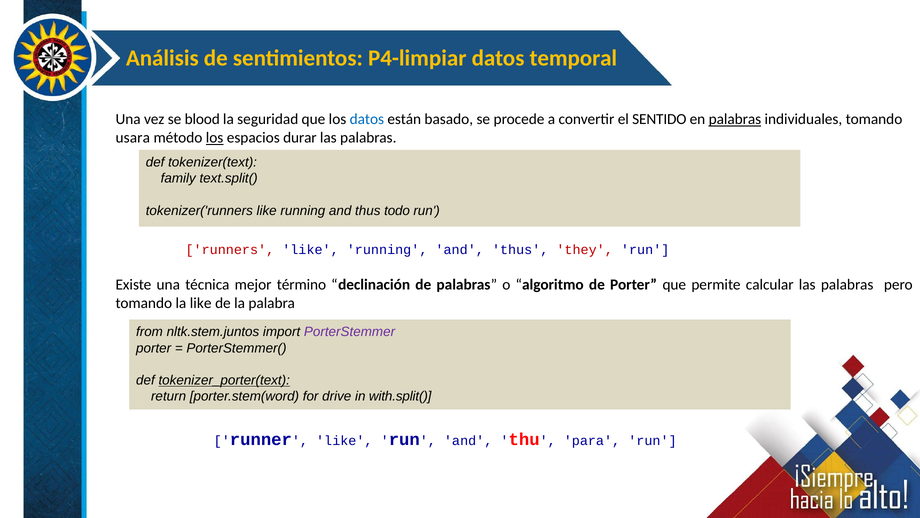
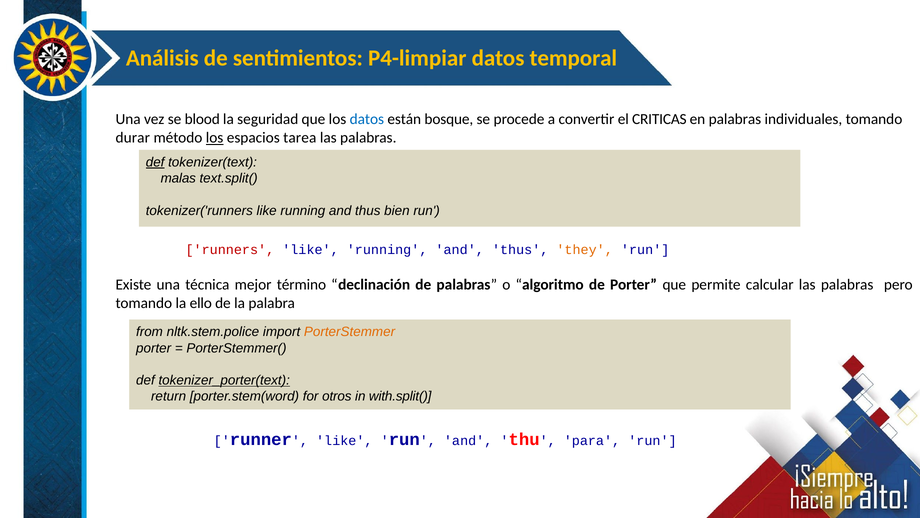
basado: basado -> bosque (449, 119)
SENTIDO: SENTIDO -> CRITICAS (659, 119)
palabras underline: present -> none (735, 119)
usara: usara -> durar (133, 138)
durar: durar -> tarea (300, 138)
def underline: none -> present (155, 162)
family: family -> malas (178, 178)
todo: todo -> bien (397, 210)
they colour: red -> orange (585, 249)
la like: like -> ello (201, 303)
nltk.stem.juntos: nltk.stem.juntos -> nltk.stem.police (213, 332)
PorterStemmer colour: purple -> orange (350, 332)
drive: drive -> otros (337, 396)
